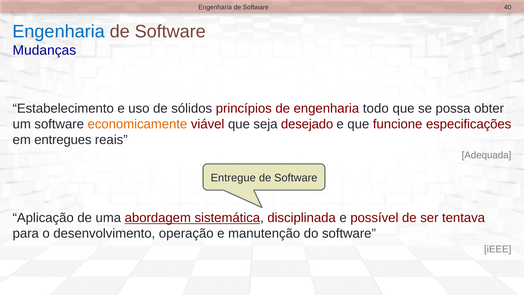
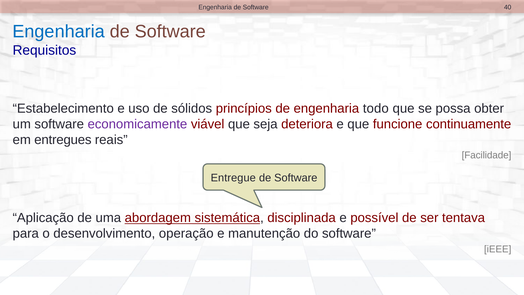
Mudanças: Mudanças -> Requisitos (44, 50)
economicamente colour: orange -> purple (137, 124)
desejado: desejado -> deteriora (307, 124)
especificações: especificações -> continuamente (469, 124)
Adequada: Adequada -> Facilidade (486, 155)
